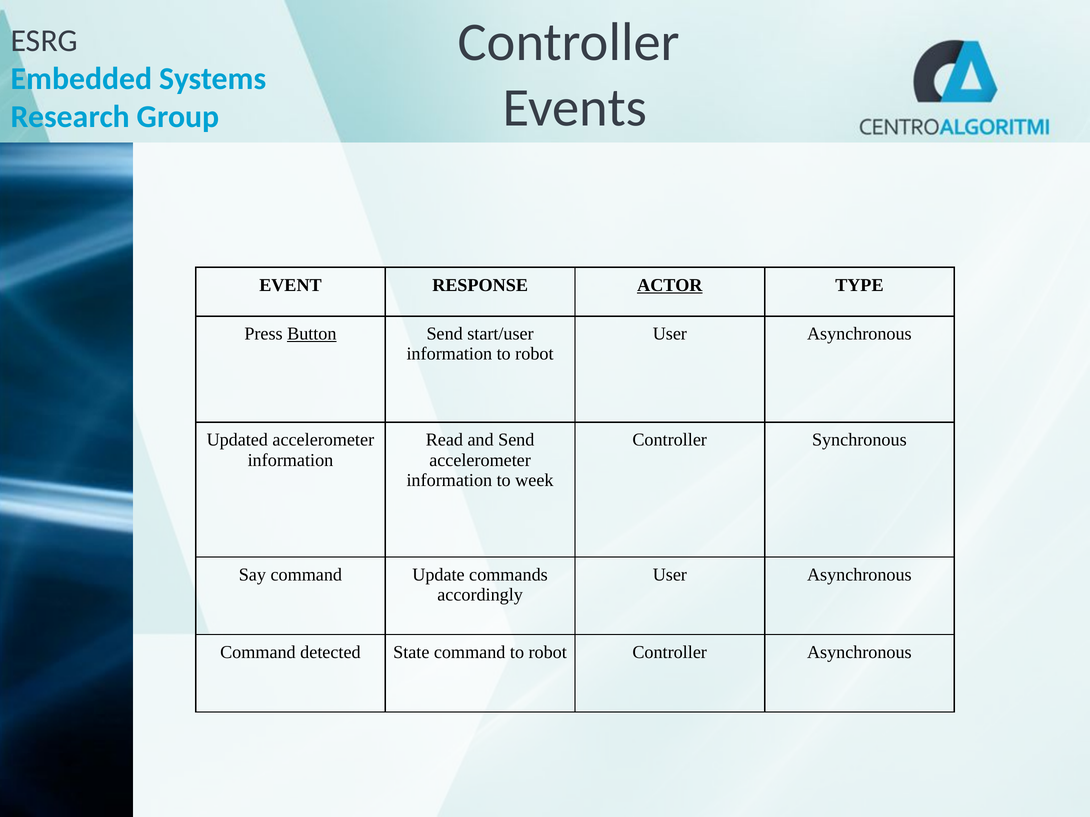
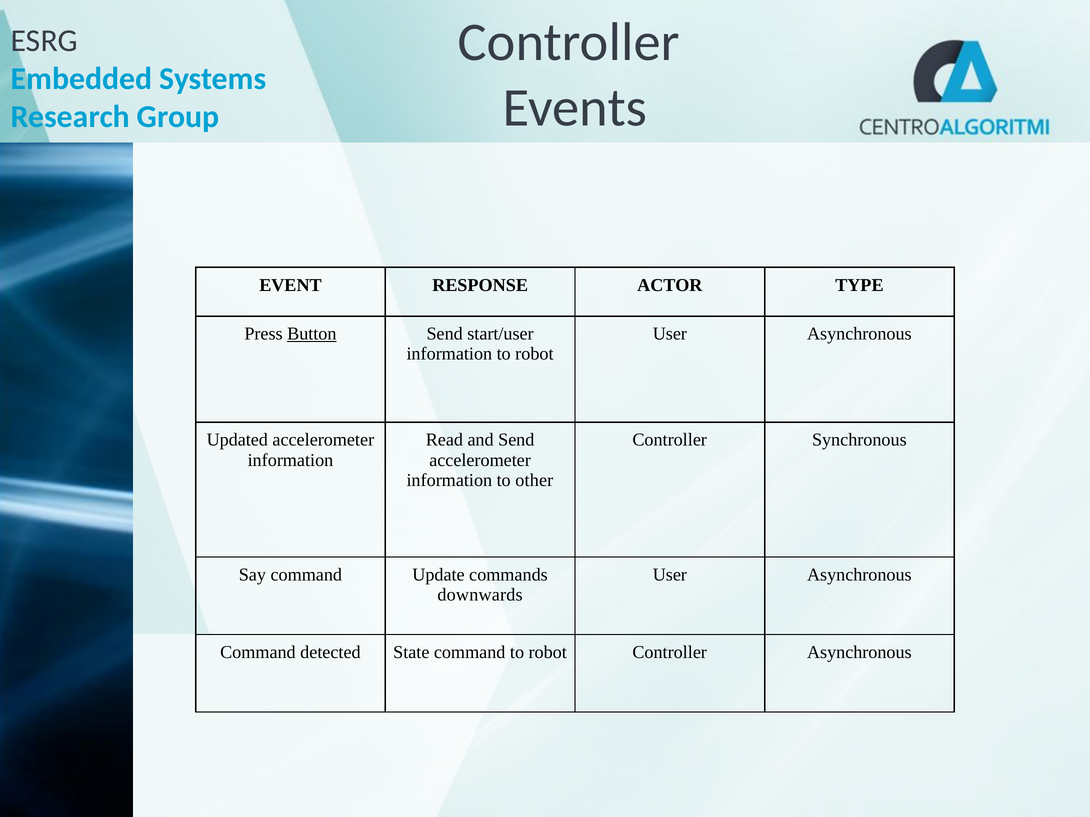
ACTOR underline: present -> none (670, 285)
week: week -> other (534, 481)
accordingly: accordingly -> downwards (480, 595)
